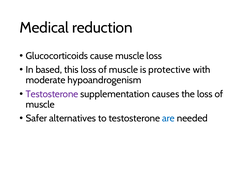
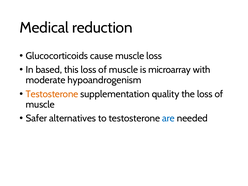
protective: protective -> microarray (170, 70)
Testosterone colour: purple -> orange (52, 94)
causes: causes -> quality (166, 94)
